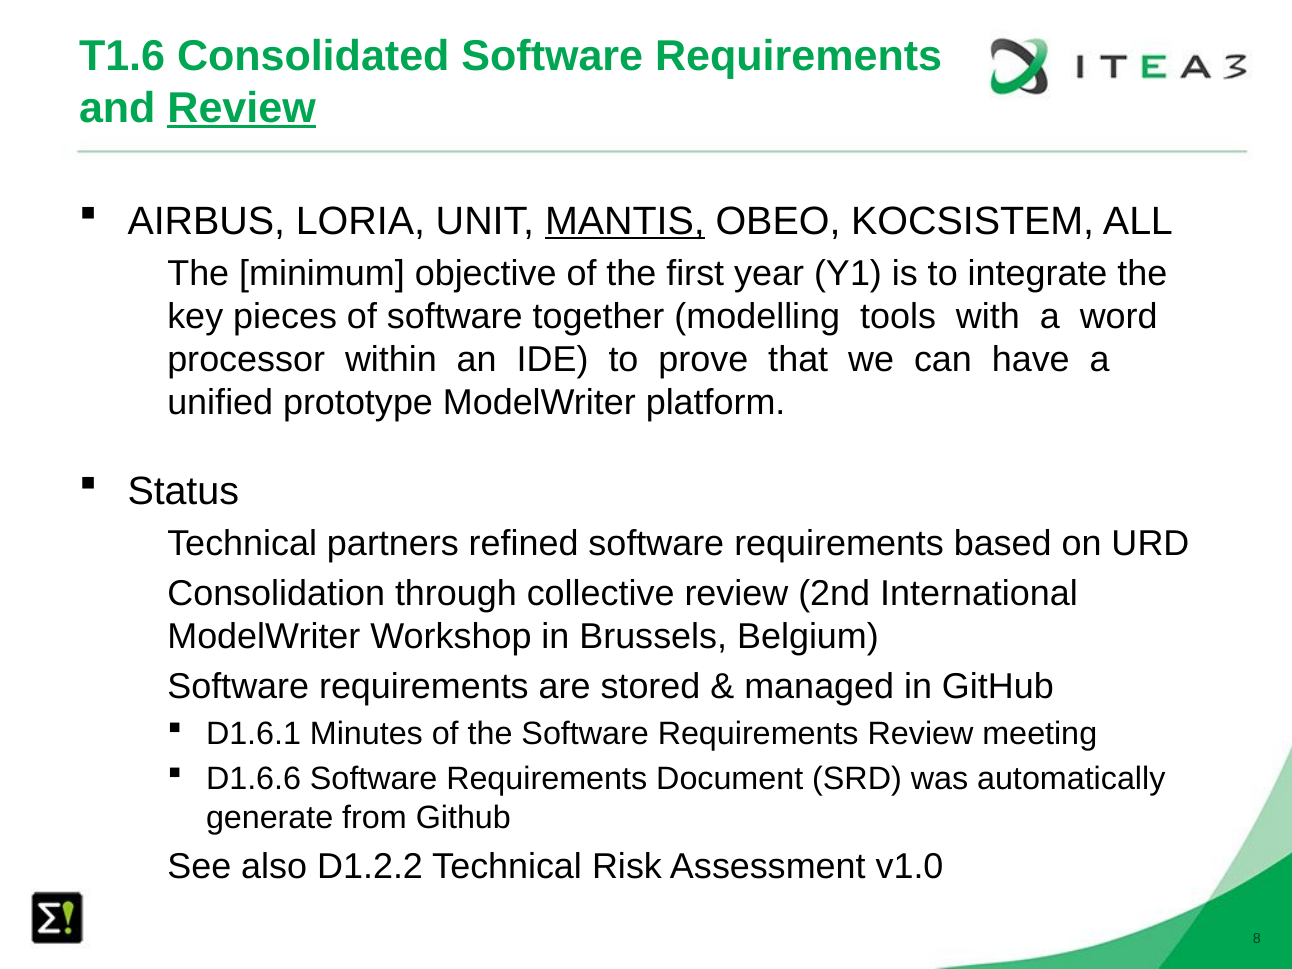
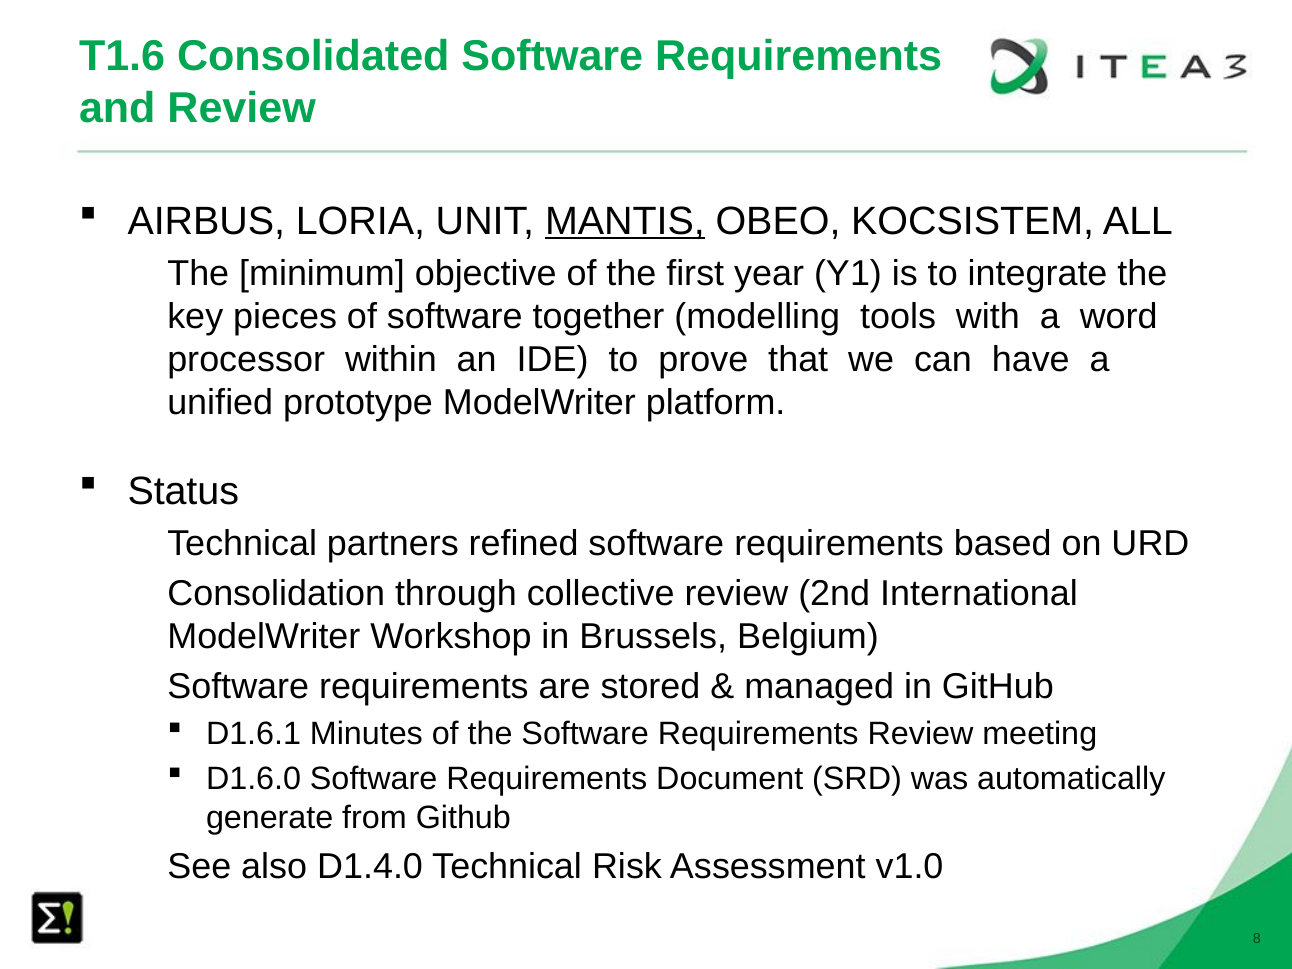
Review underline: present -> none (242, 108)
D1.6.6: D1.6.6 -> D1.6.0 (254, 779)
D1.2.2: D1.2.2 -> D1.4.0 (370, 866)
